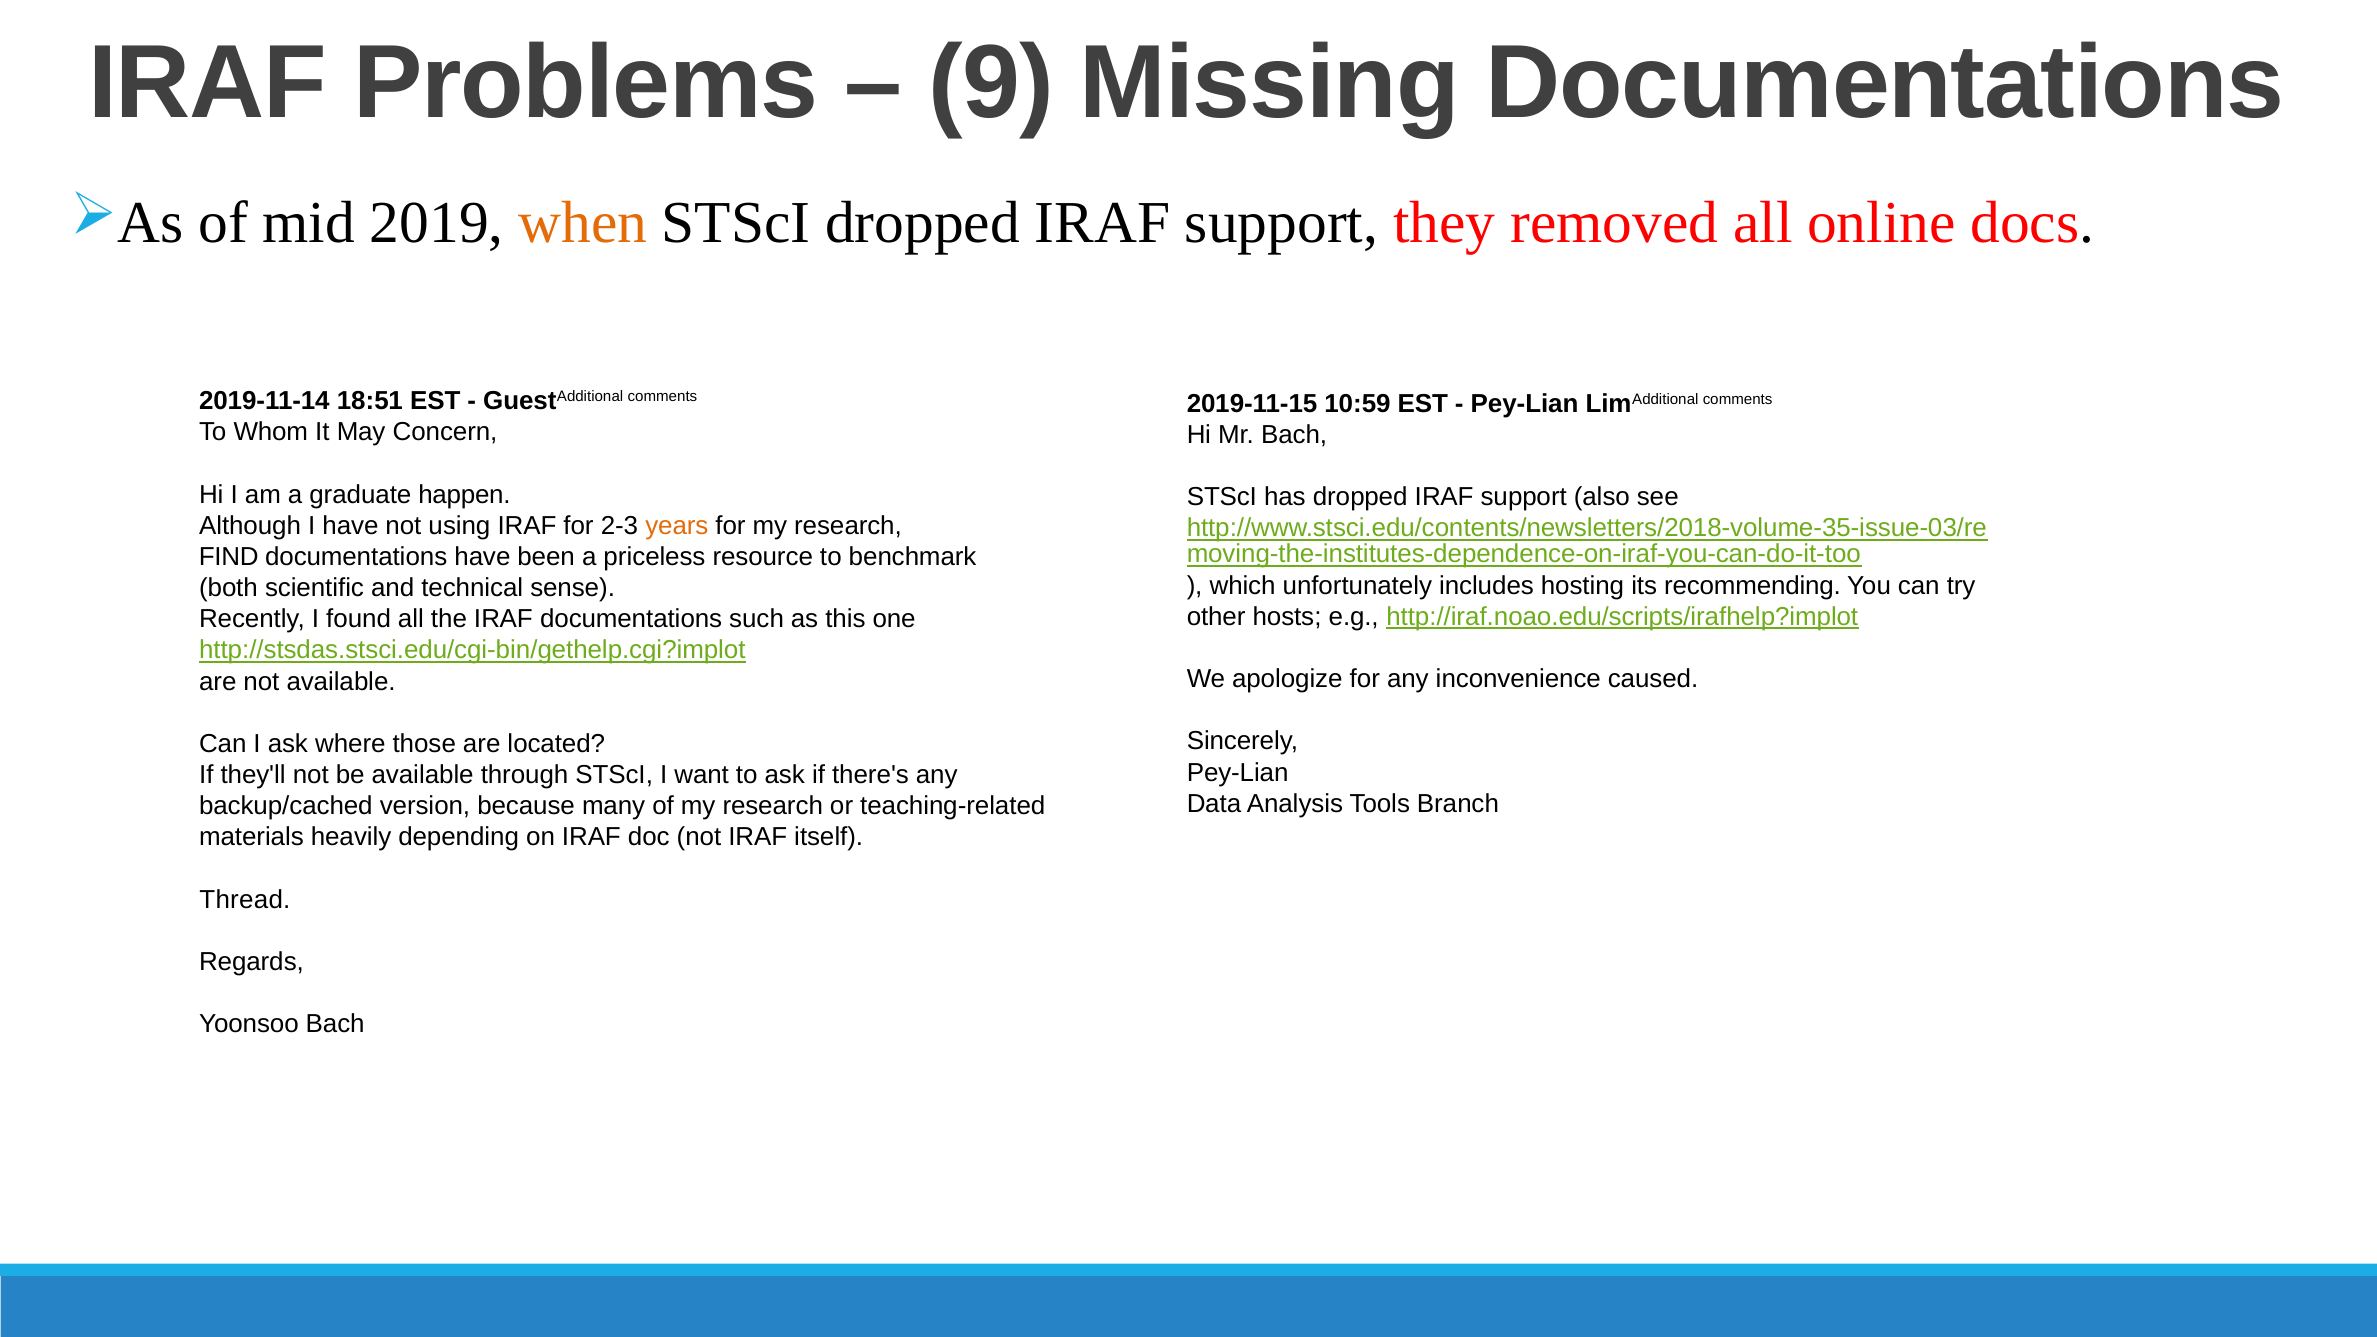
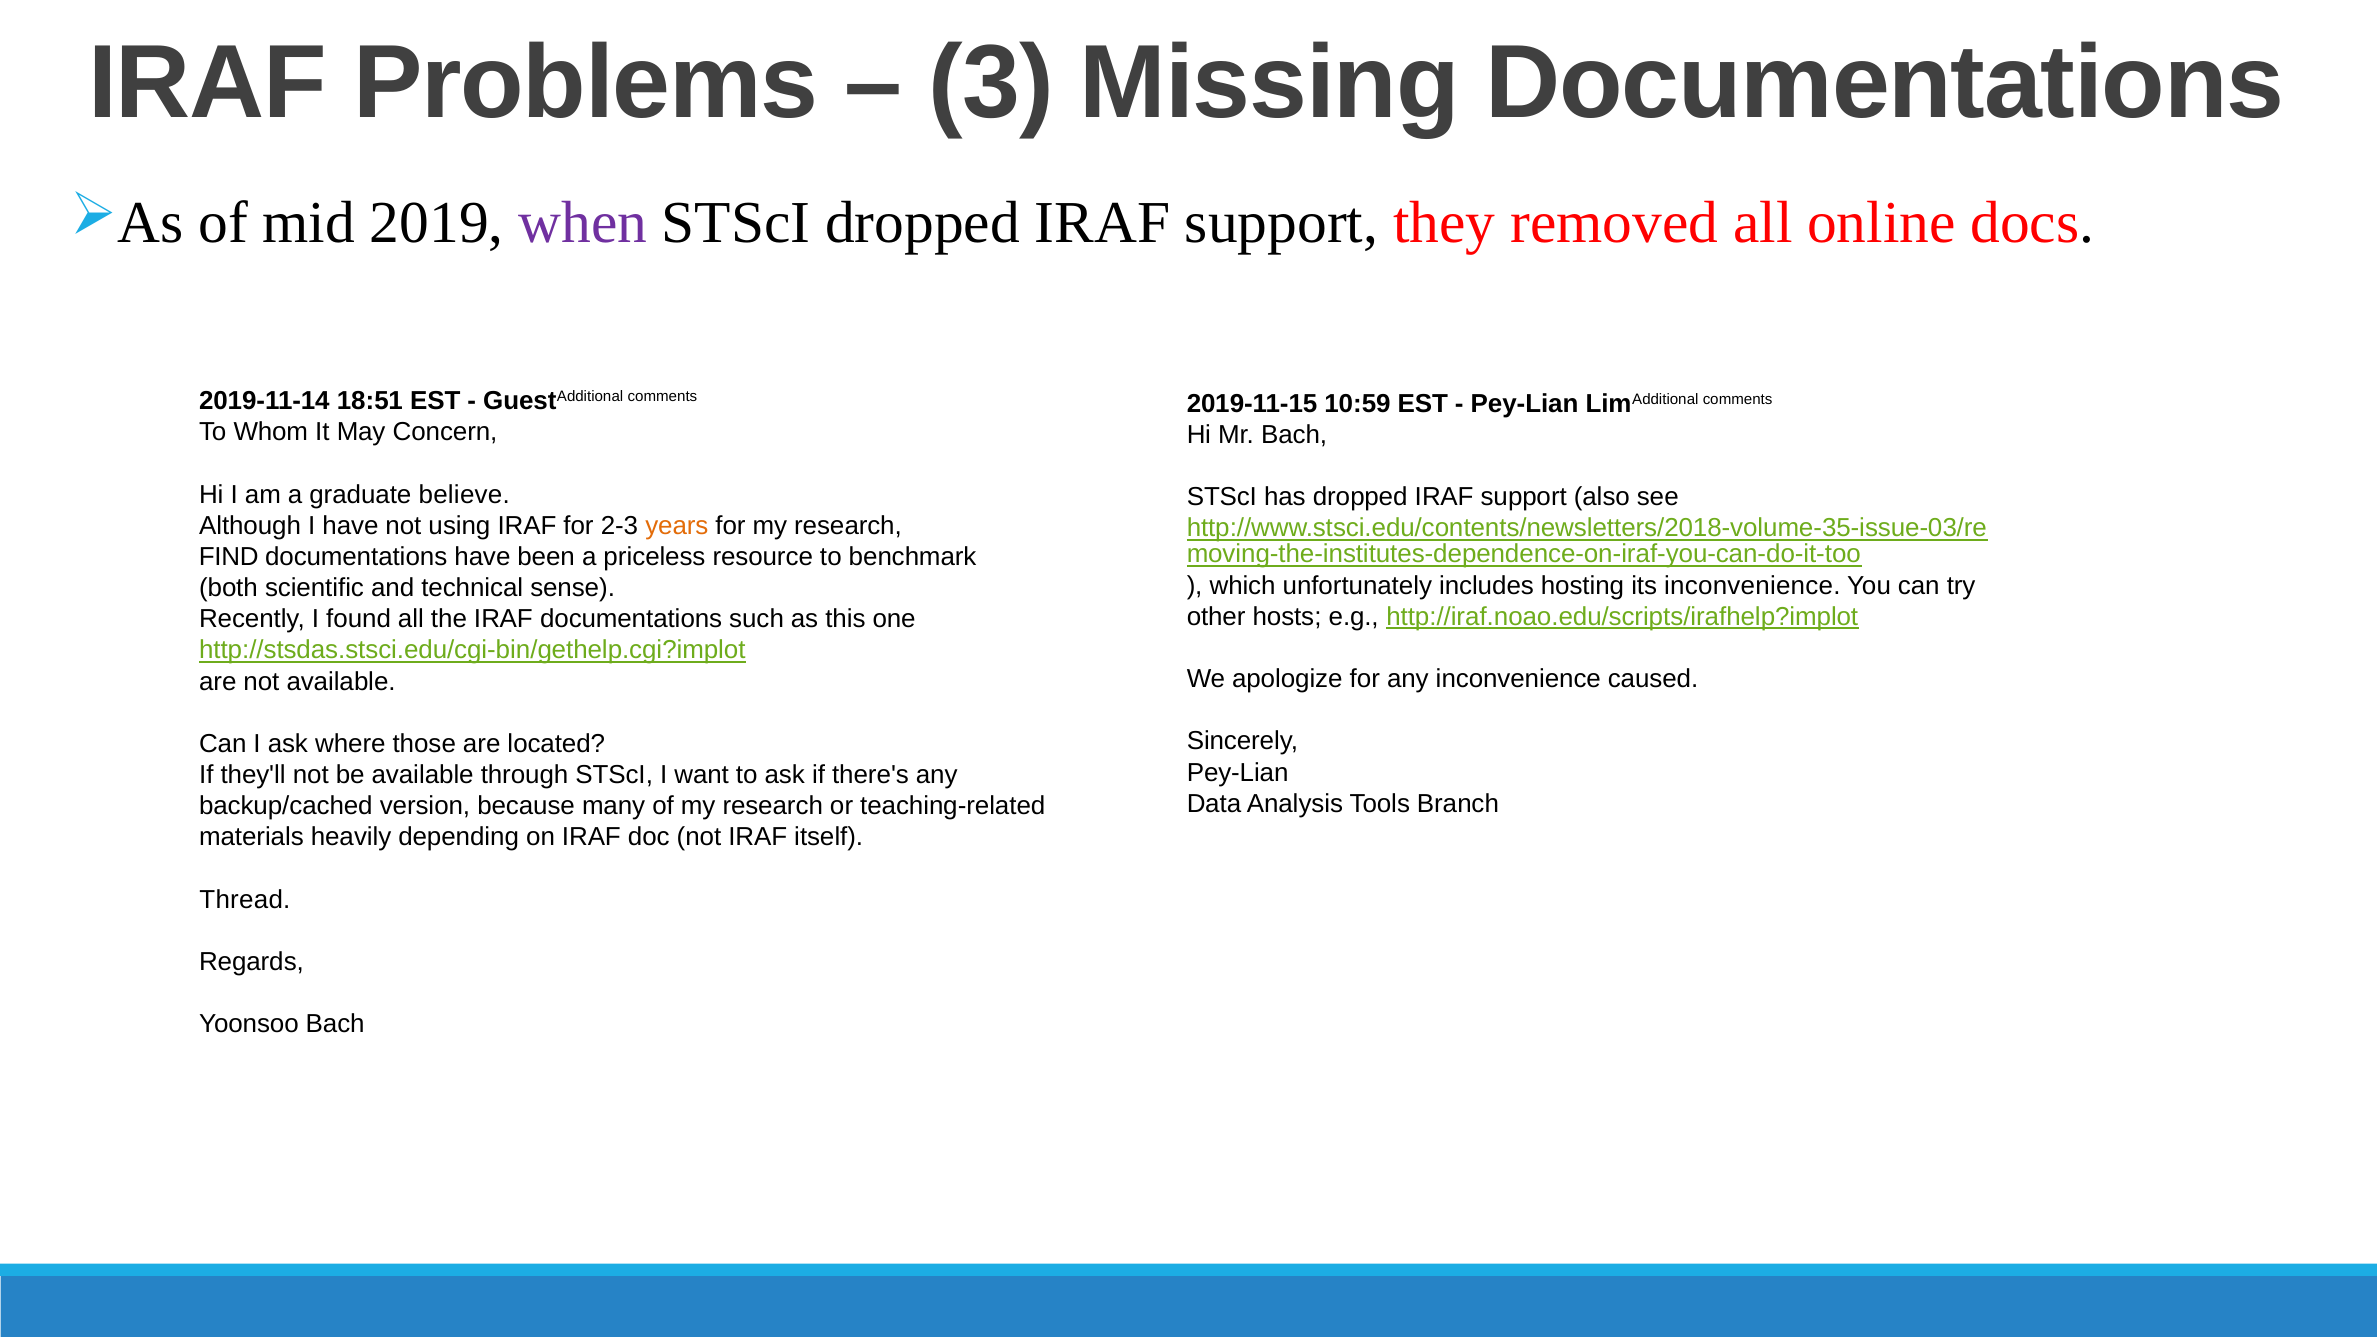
9: 9 -> 3 (992, 83)
when colour: orange -> purple (583, 223)
happen: happen -> believe (464, 495)
its recommending: recommending -> inconvenience (1752, 585)
